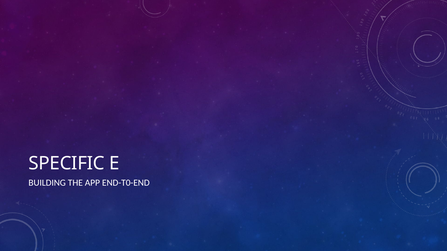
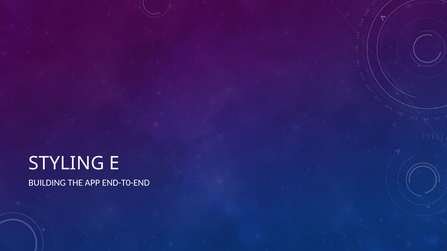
SPECIFIC: SPECIFIC -> STYLING (66, 164)
